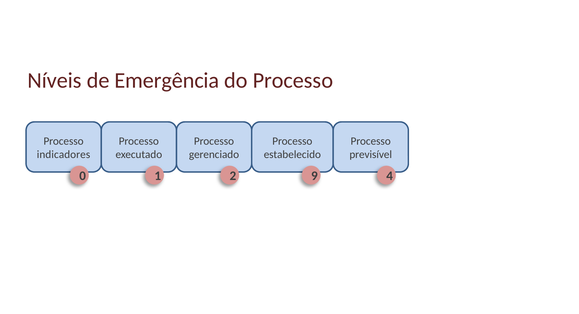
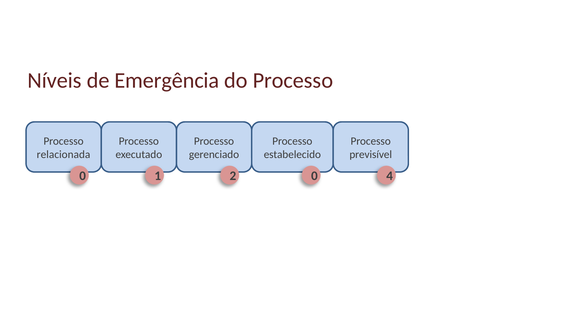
indicadores: indicadores -> relacionada (64, 154)
2 9: 9 -> 0 (314, 176)
